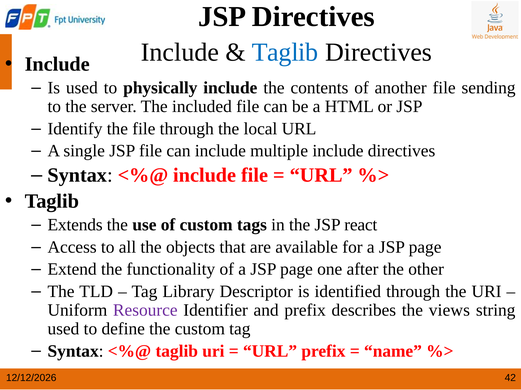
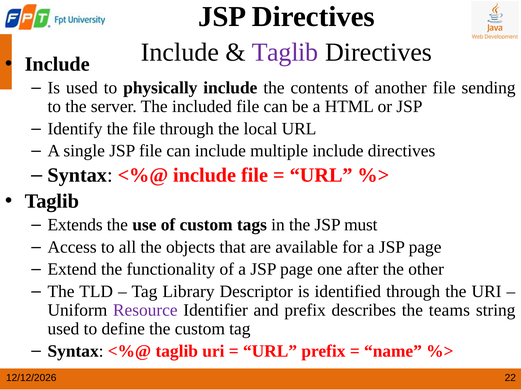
Taglib colour: blue -> purple (285, 52)
react: react -> must (361, 225)
views: views -> teams (449, 311)
42: 42 -> 22 (510, 379)
